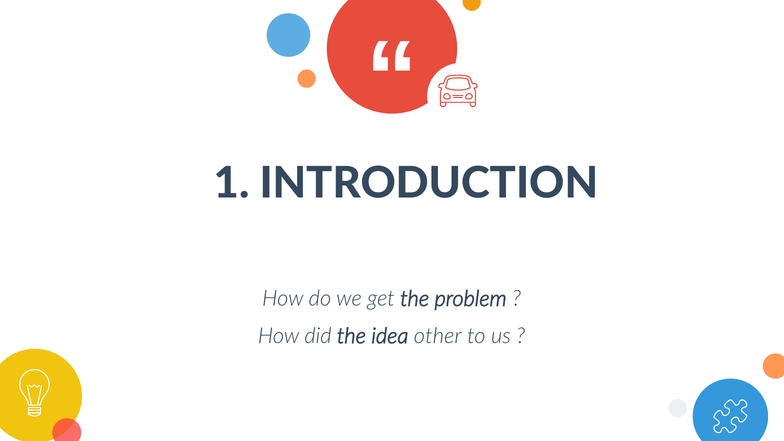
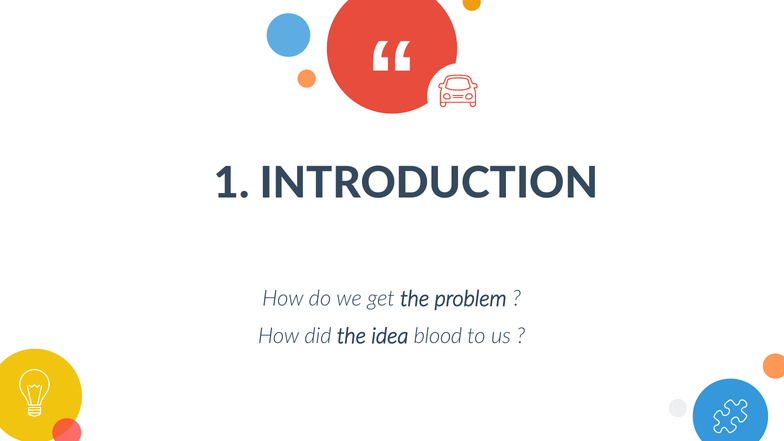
other: other -> blood (438, 336)
